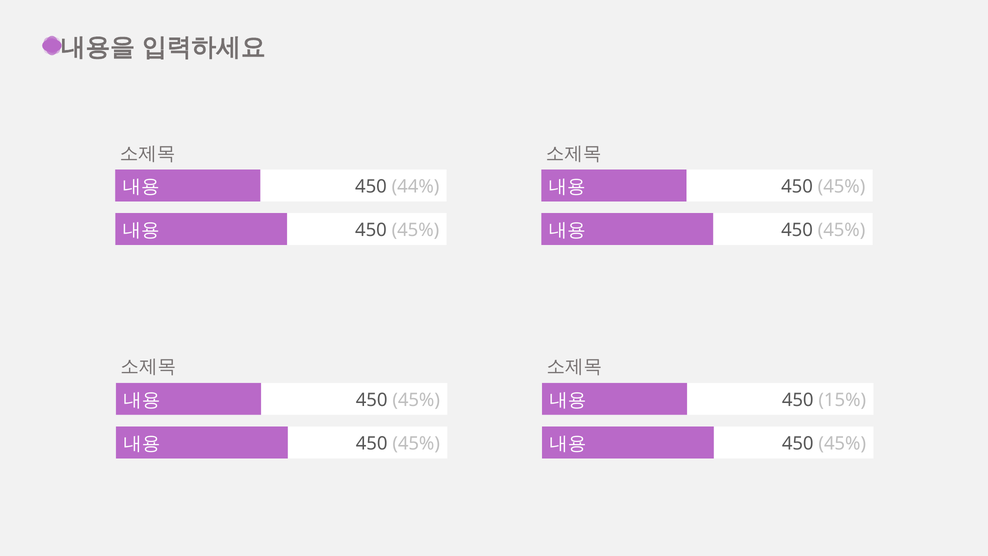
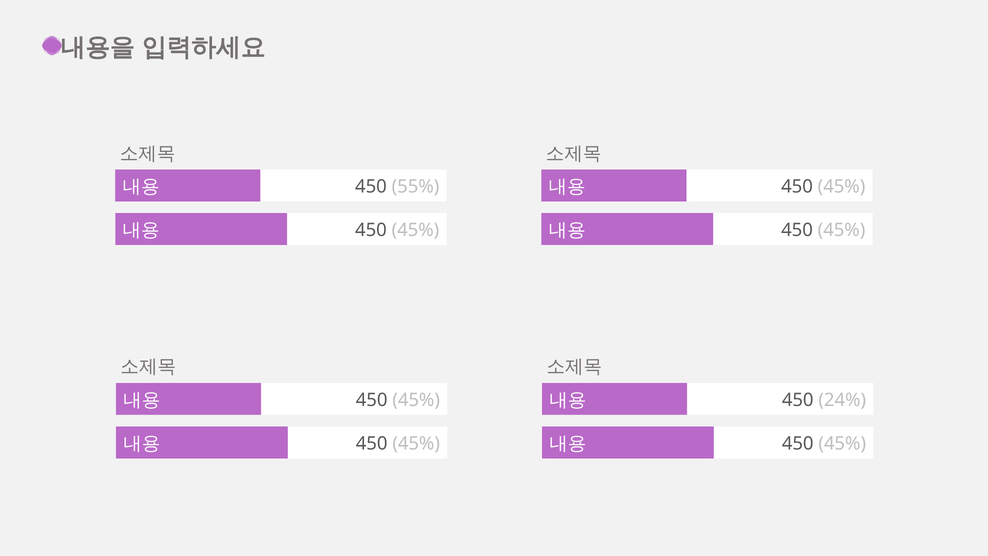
44%: 44% -> 55% (415, 187)
15%: 15% -> 24% (842, 400)
